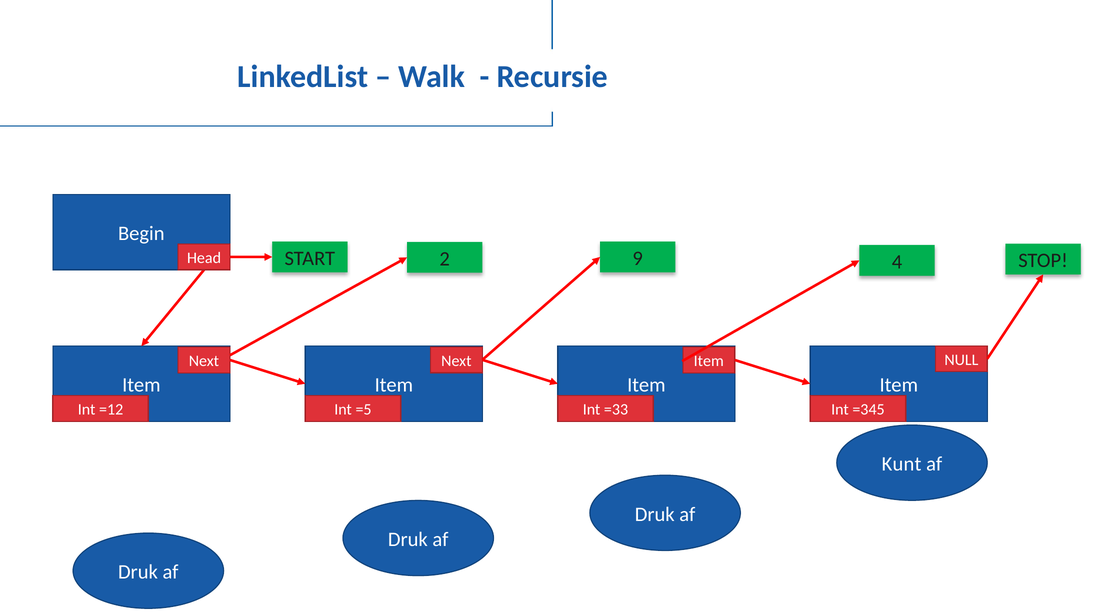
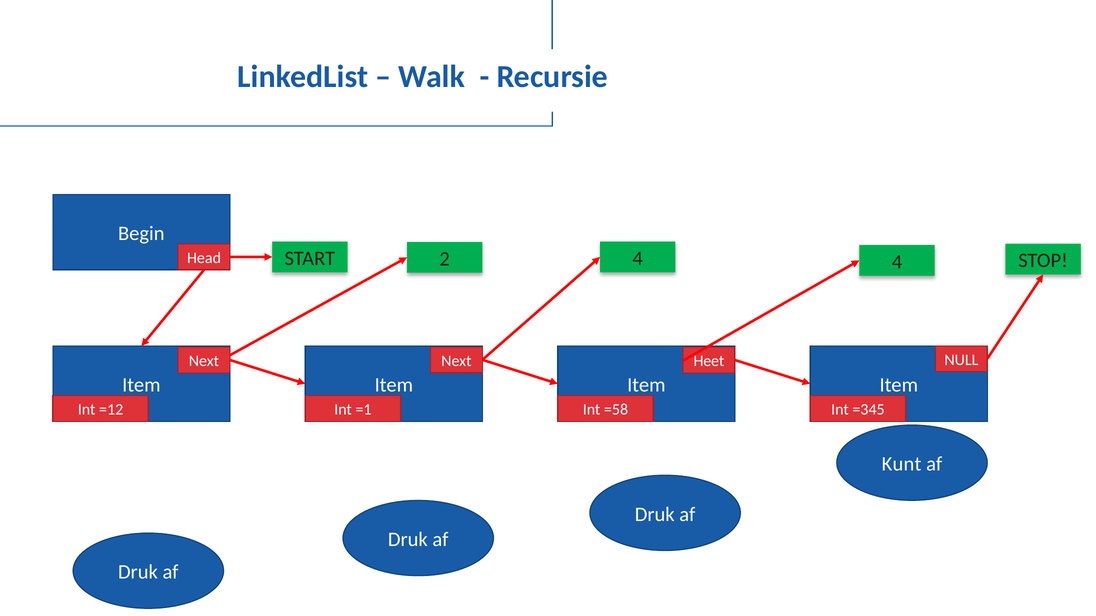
2 9: 9 -> 4 (638, 259)
Next Item: Item -> Heet (709, 361)
=5: =5 -> =1 (364, 410)
=33: =33 -> =58 (616, 410)
